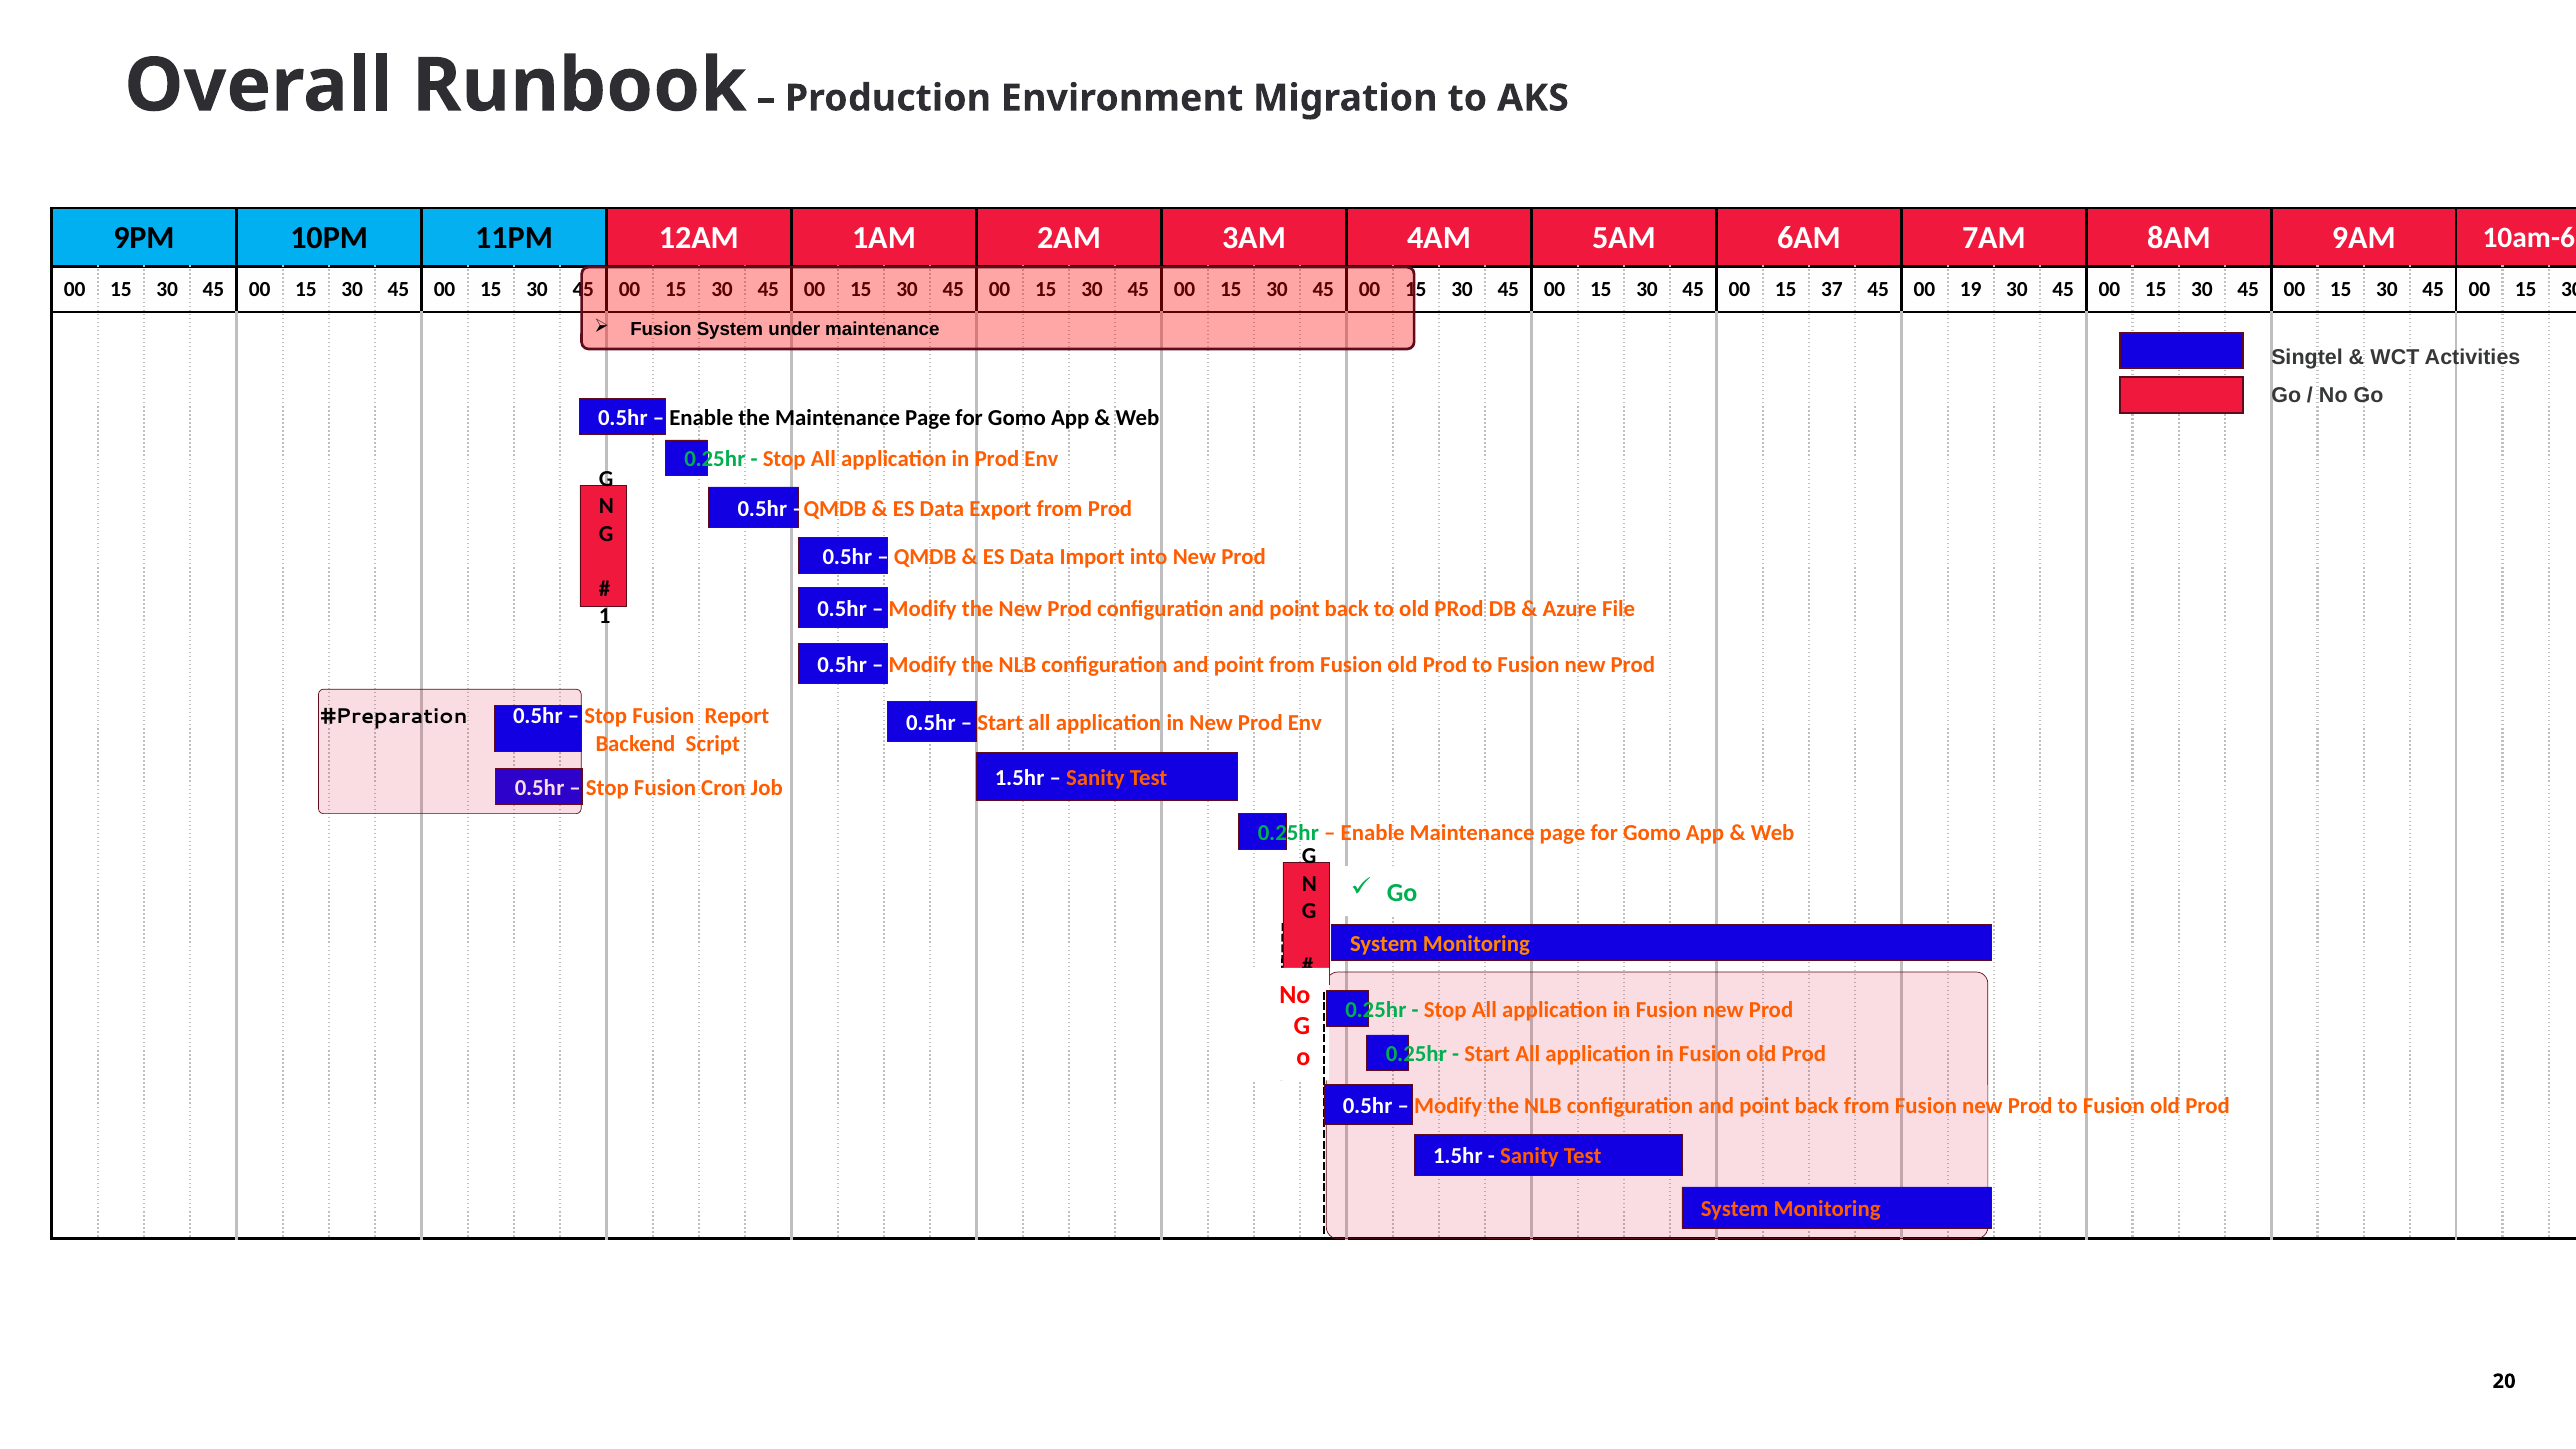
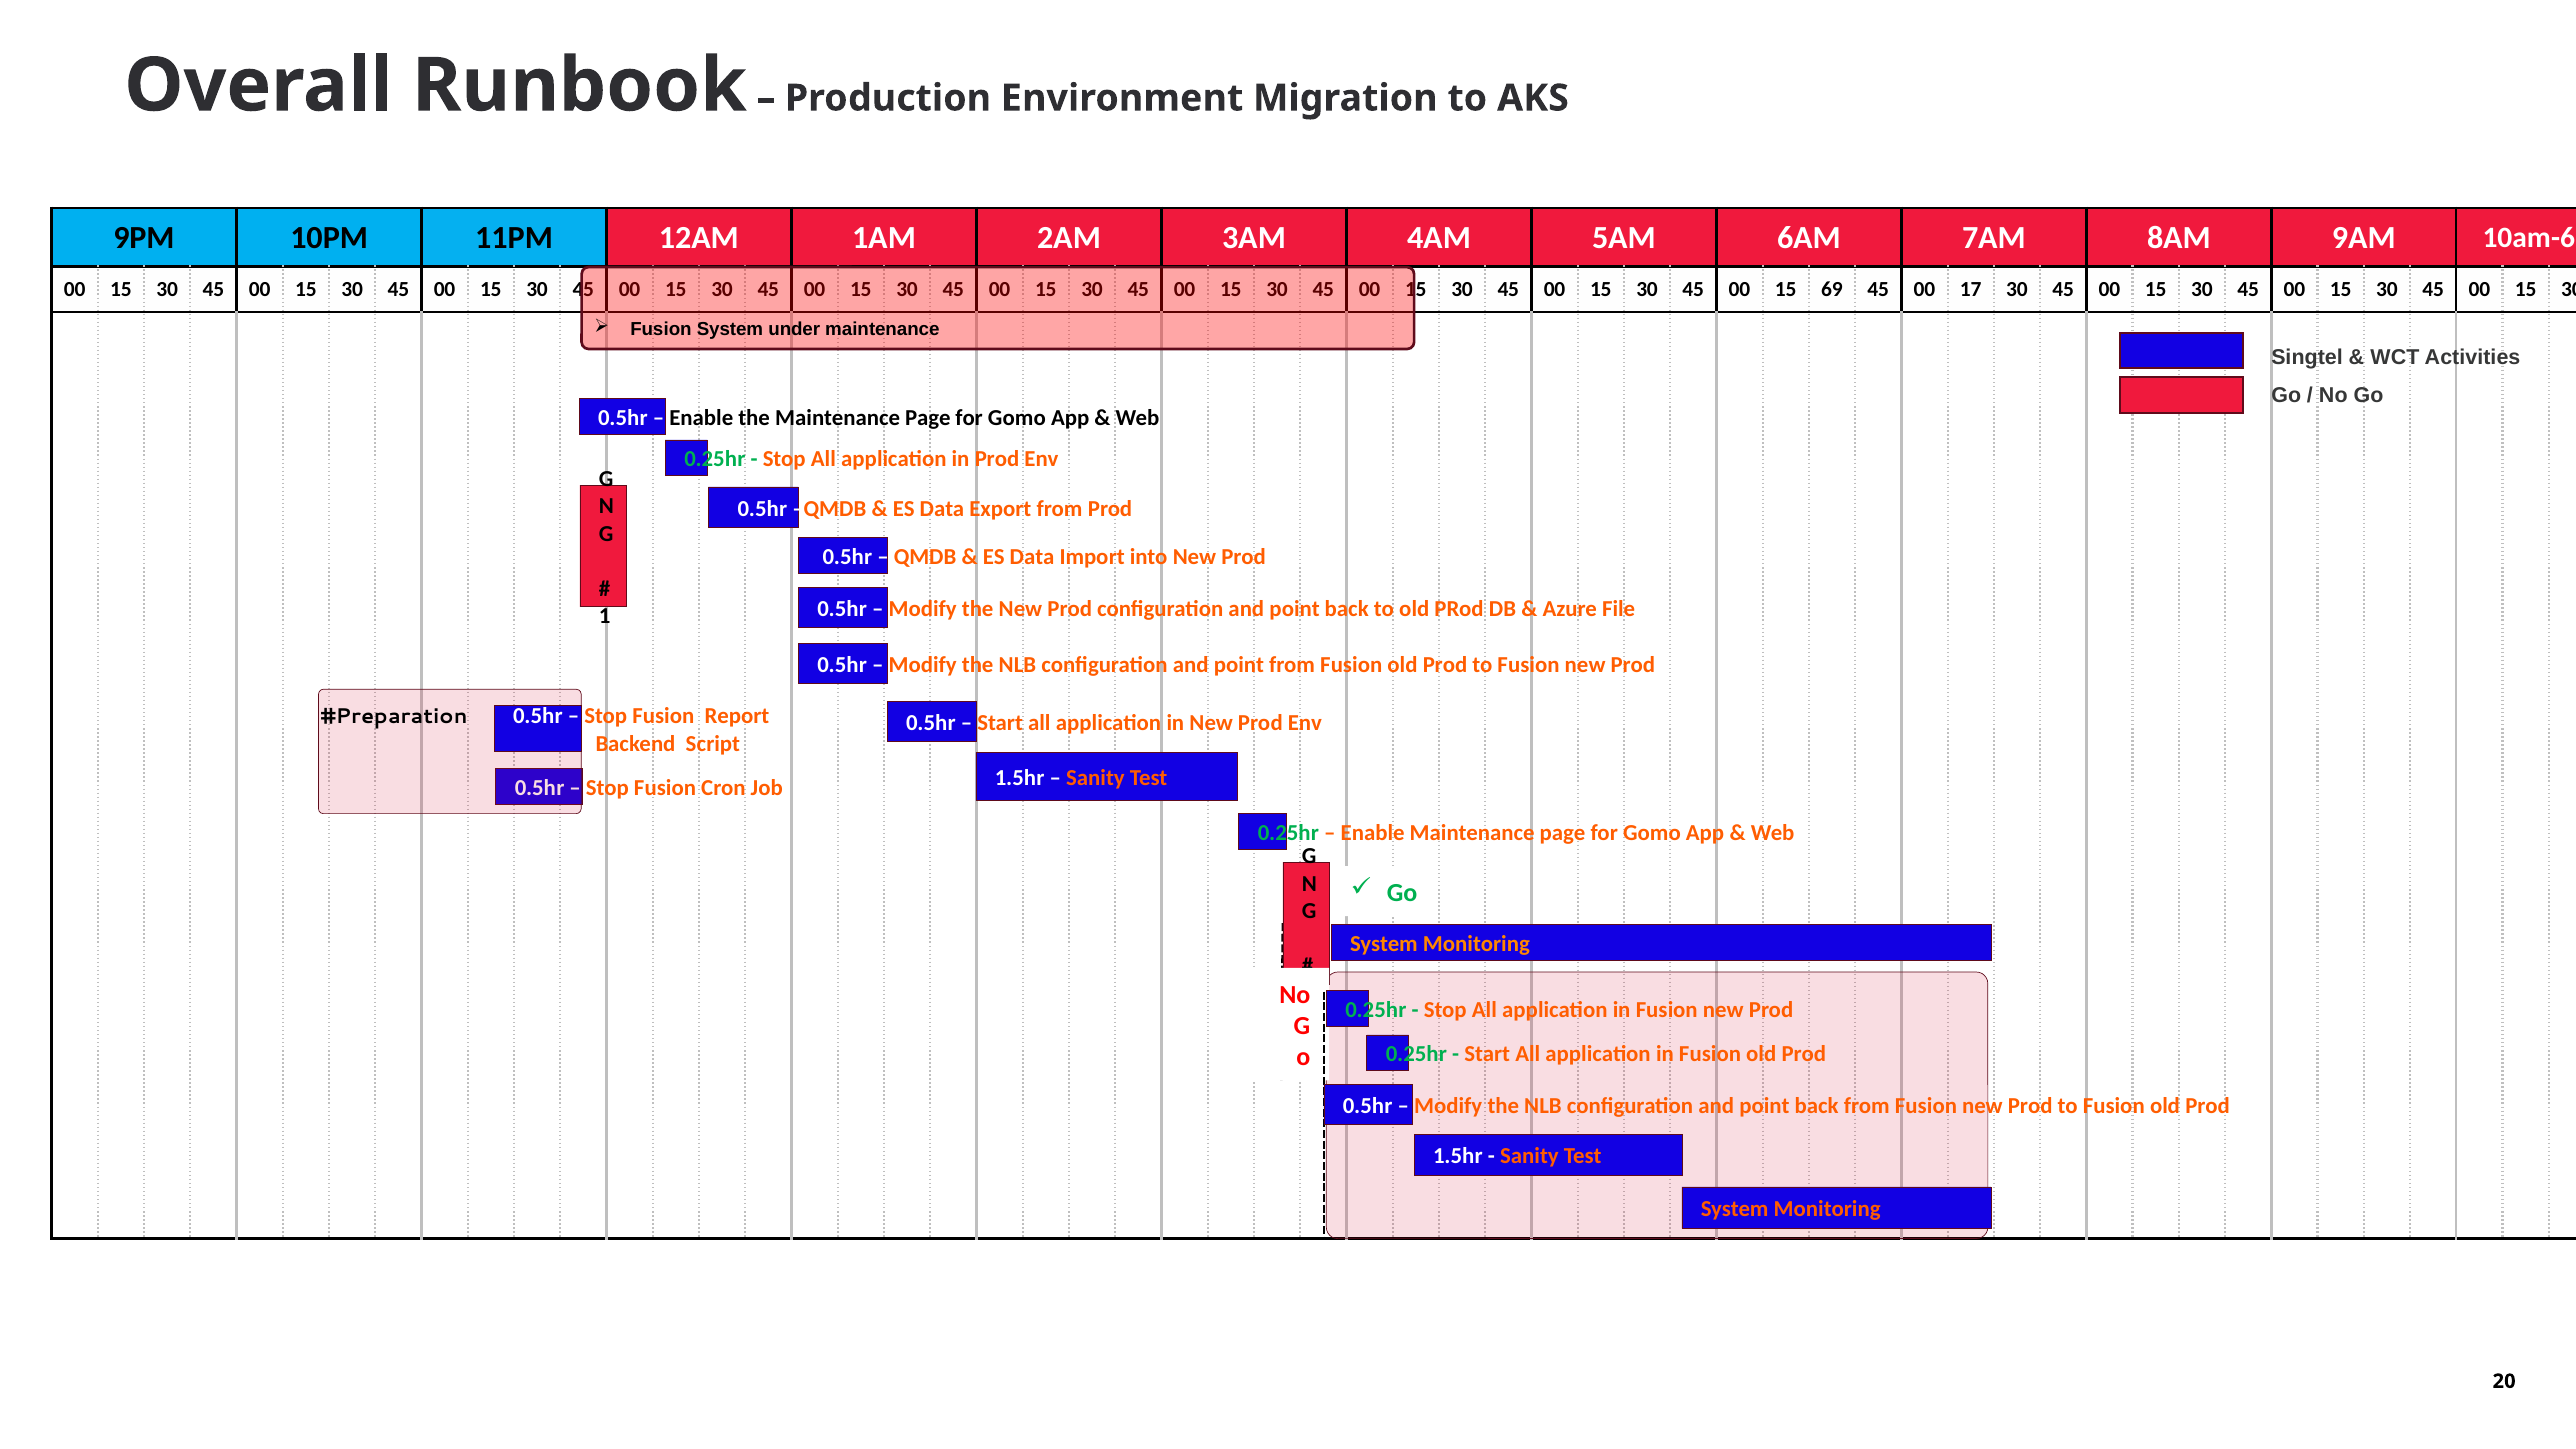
37: 37 -> 69 (1832, 290)
19: 19 -> 17 (1971, 290)
